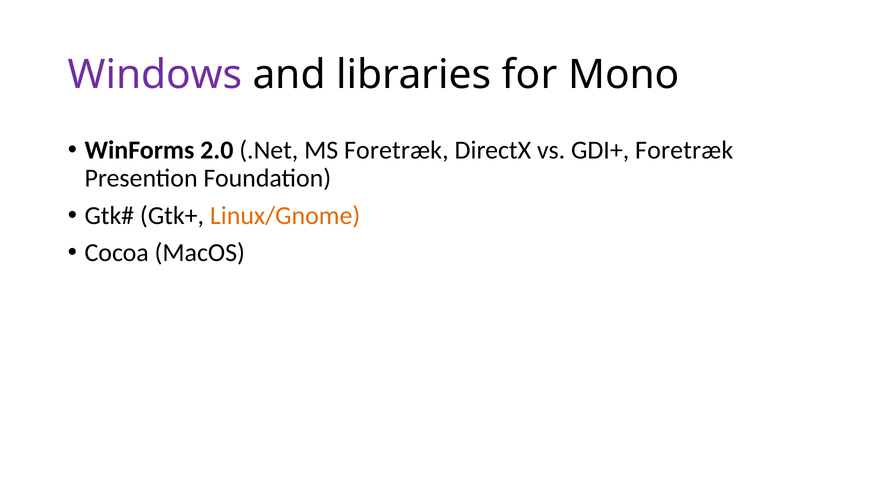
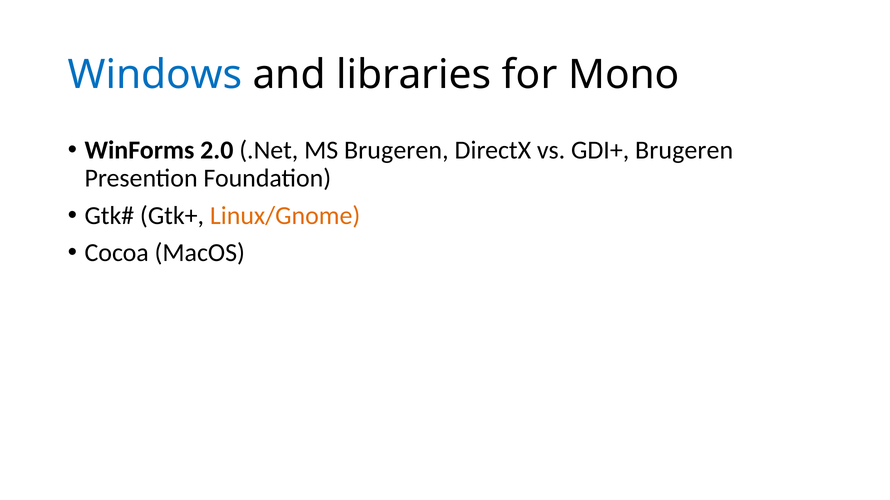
Windows colour: purple -> blue (155, 75)
MS Foretræk: Foretræk -> Brugeren (396, 150)
GDI+ Foretræk: Foretræk -> Brugeren (684, 150)
